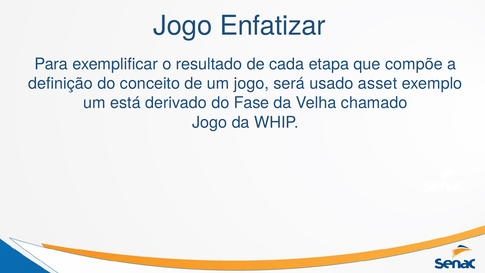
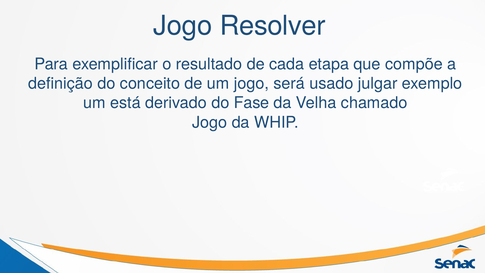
Enfatizar: Enfatizar -> Resolver (273, 26)
asset: asset -> julgar (378, 83)
